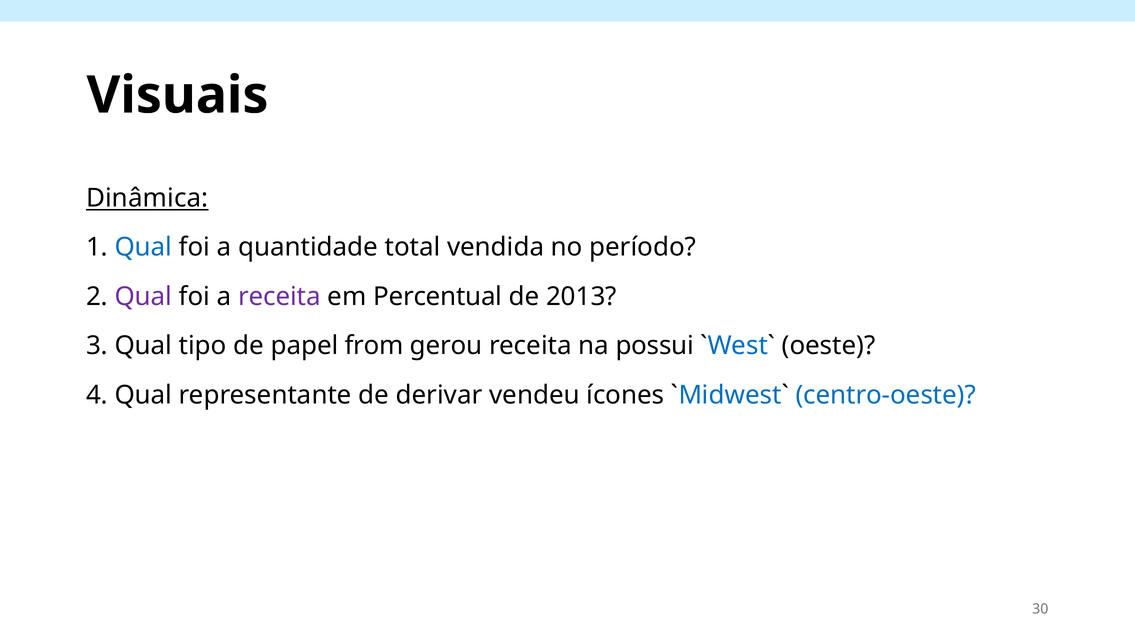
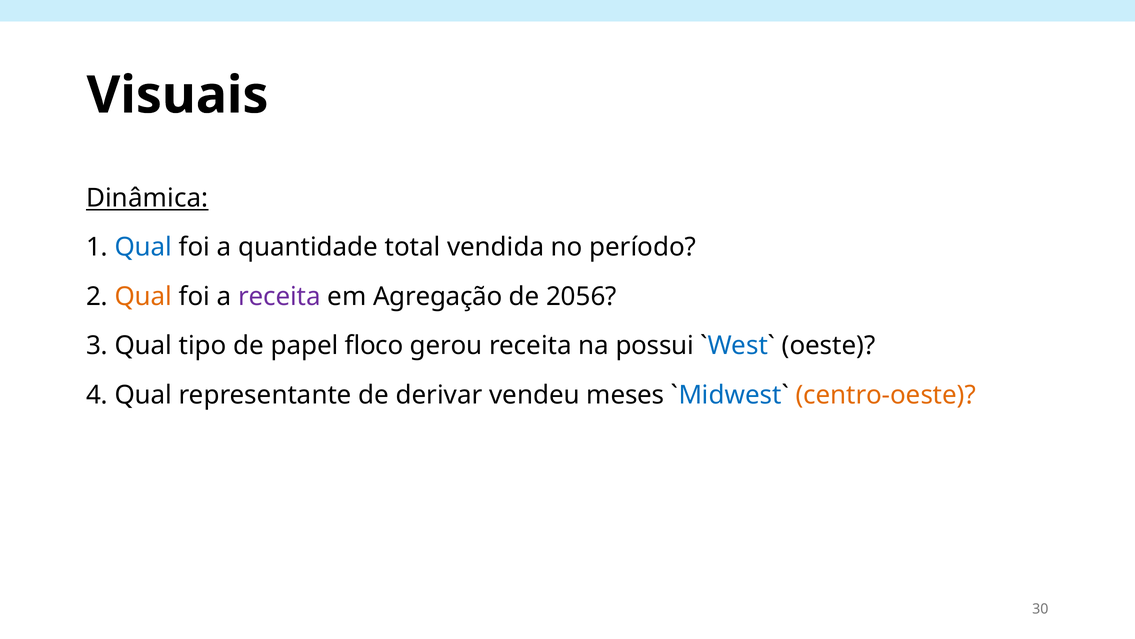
Qual colour: purple -> orange (143, 296)
Percentual: Percentual -> Agregação (438, 296)
2013: 2013 -> 2056 (581, 296)
from: from -> floco (374, 346)
ícones: ícones -> meses (625, 395)
centro-oeste colour: blue -> orange (886, 395)
